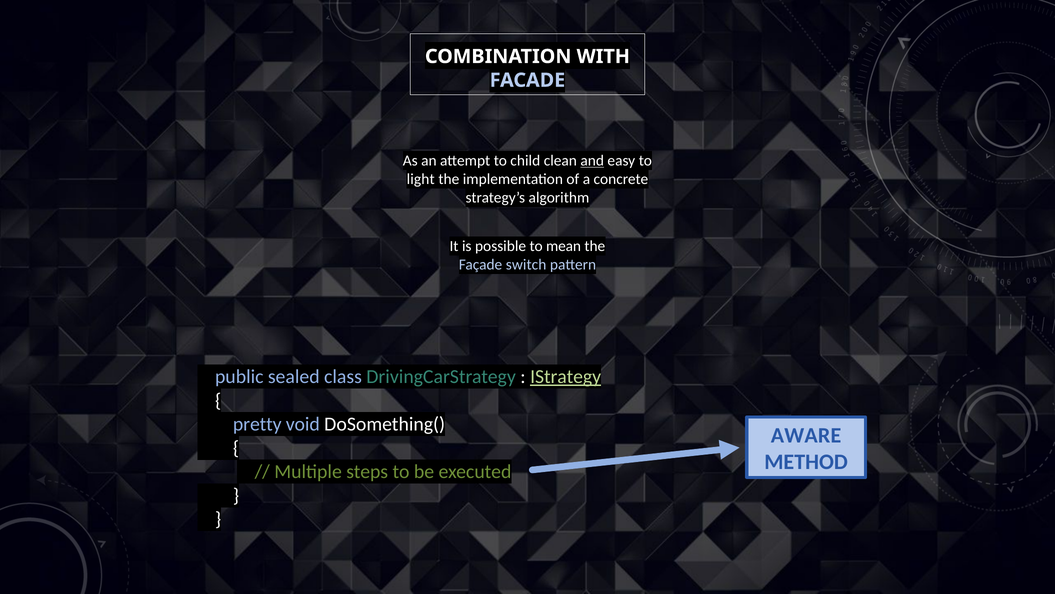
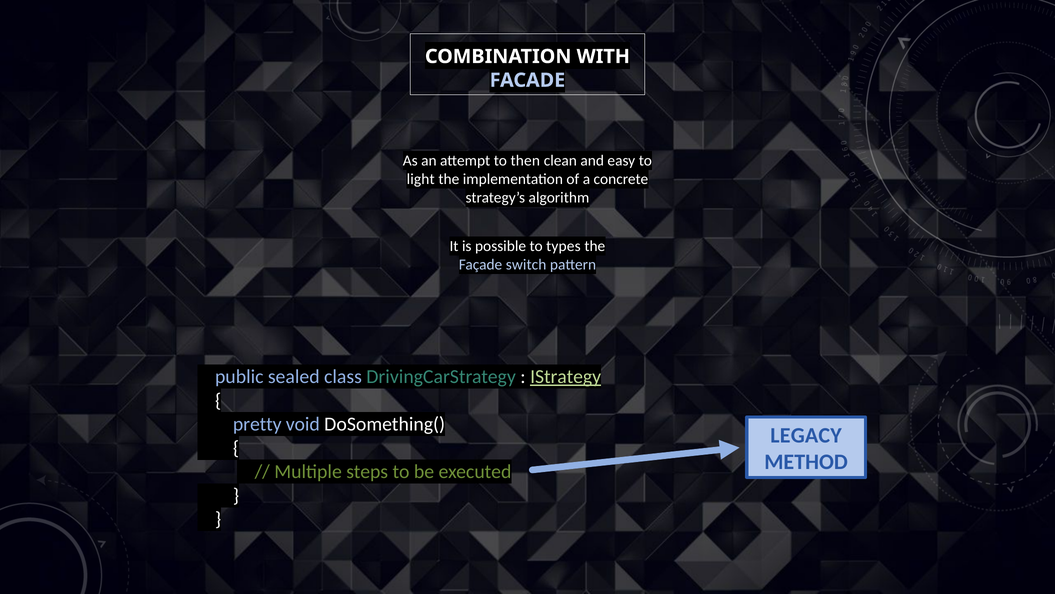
child: child -> then (525, 160)
and underline: present -> none (592, 160)
mean: mean -> types (563, 246)
AWARE: AWARE -> LEGACY (806, 435)
